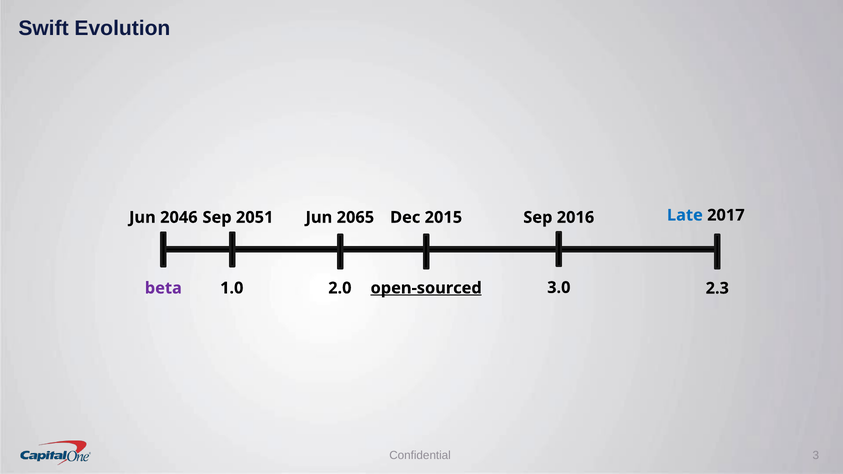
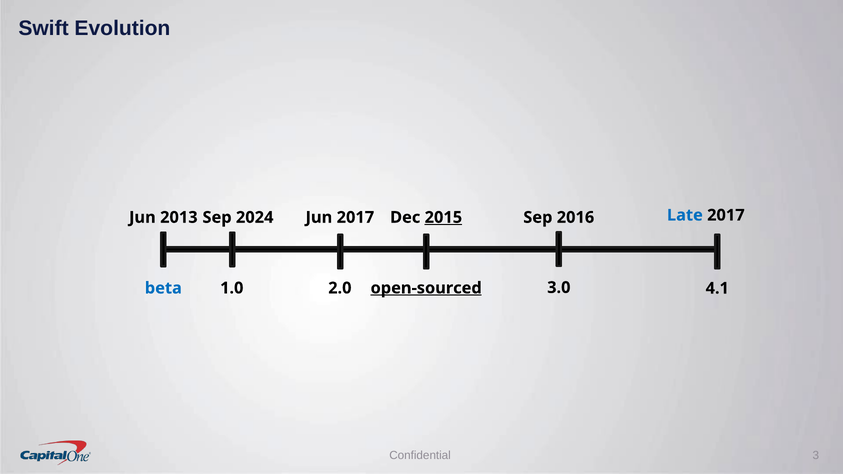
2046: 2046 -> 2013 (179, 217)
2051: 2051 -> 2024 (255, 217)
Jun 2065: 2065 -> 2017 (355, 217)
2015 underline: none -> present (443, 217)
beta colour: purple -> blue (163, 288)
2.3: 2.3 -> 4.1 (717, 288)
